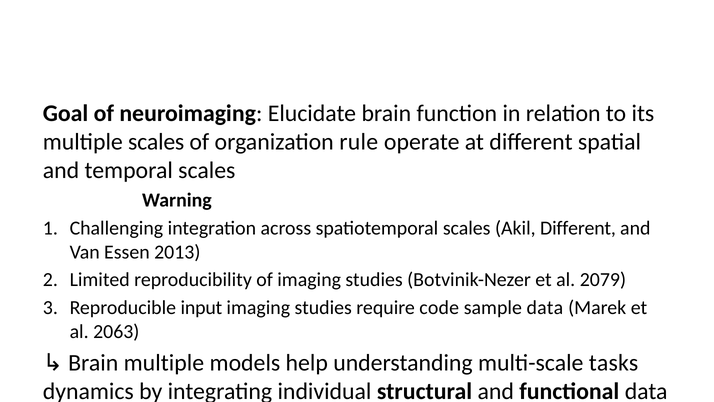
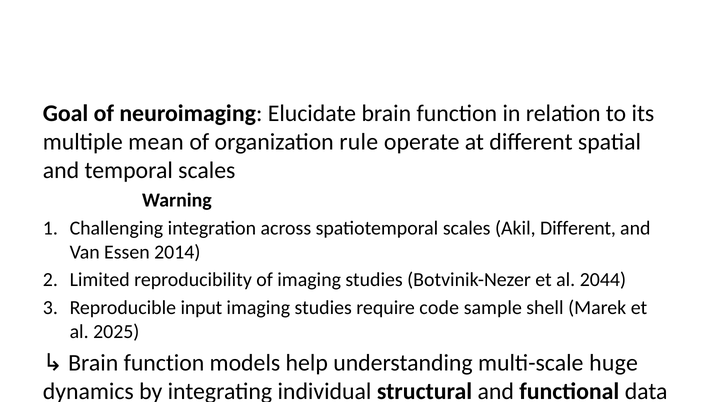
multiple scales: scales -> mean (156, 142)
2013: 2013 -> 2014 (177, 252)
2079: 2079 -> 2044 (603, 280)
sample data: data -> shell (545, 307)
2063: 2063 -> 2025 (116, 331)
multiple: multiple -> function (164, 362)
tasks: tasks -> huge (614, 362)
